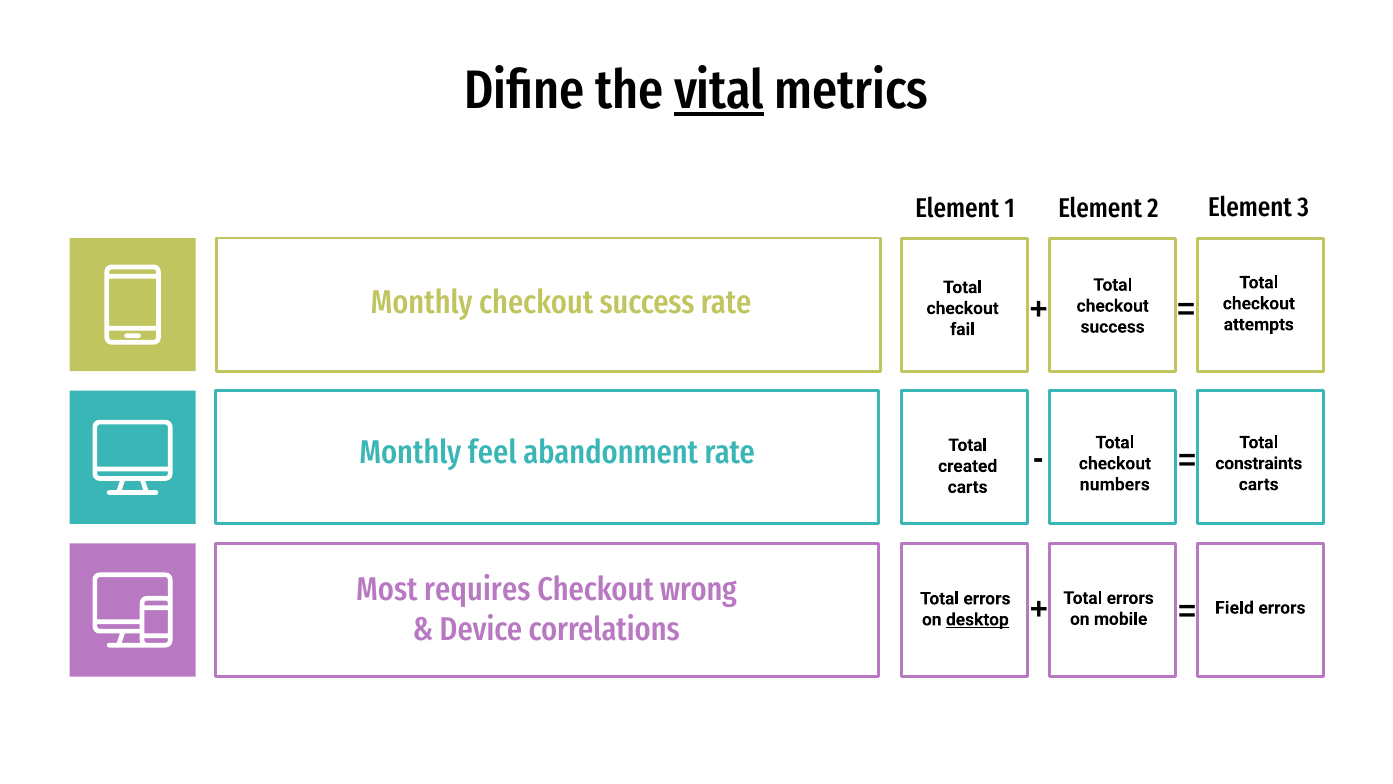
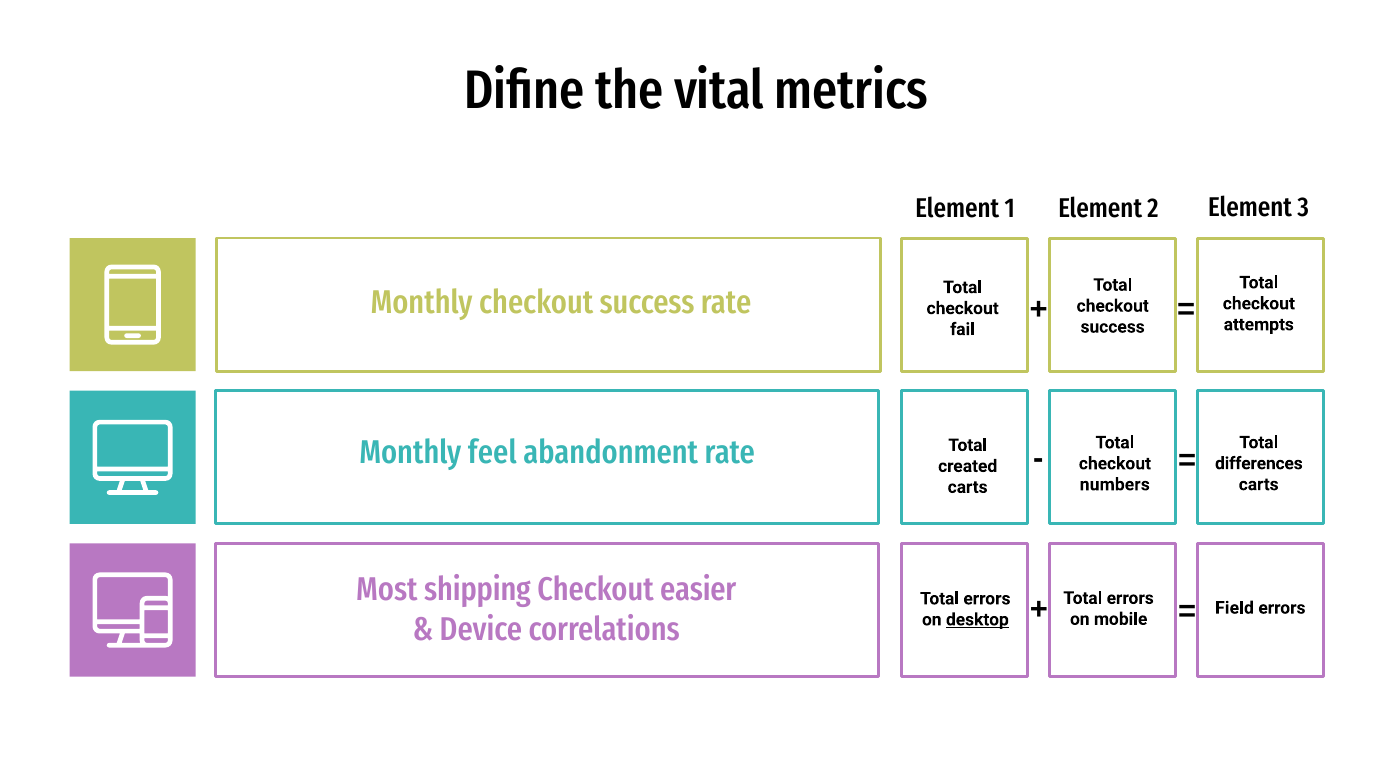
vital underline: present -> none (719, 91)
constraints: constraints -> differences (1259, 463)
requires: requires -> shipping (478, 590)
wrong: wrong -> easier (698, 590)
